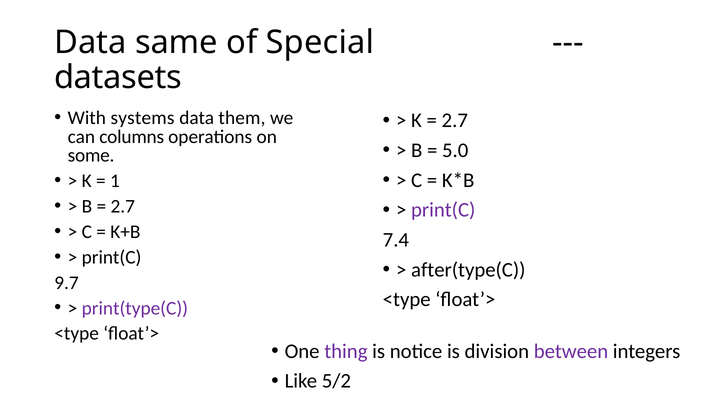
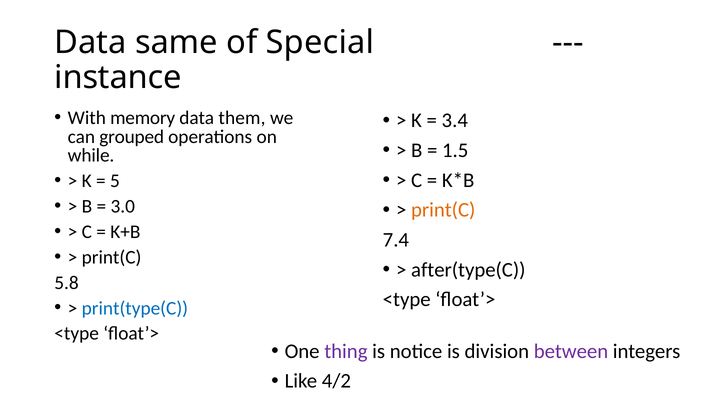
datasets: datasets -> instance (118, 78)
systems: systems -> memory (143, 118)
2.7: 2.7 -> 3.4 (455, 121)
columns: columns -> grouped (132, 137)
5.0: 5.0 -> 1.5 (455, 150)
some: some -> while (91, 156)
1: 1 -> 5 (115, 181)
2.7: 2.7 -> 3.0 (123, 206)
print(C colour: purple -> orange (443, 210)
9.7: 9.7 -> 5.8 (67, 283)
print(type(C colour: purple -> blue (135, 308)
5/2: 5/2 -> 4/2 (336, 381)
